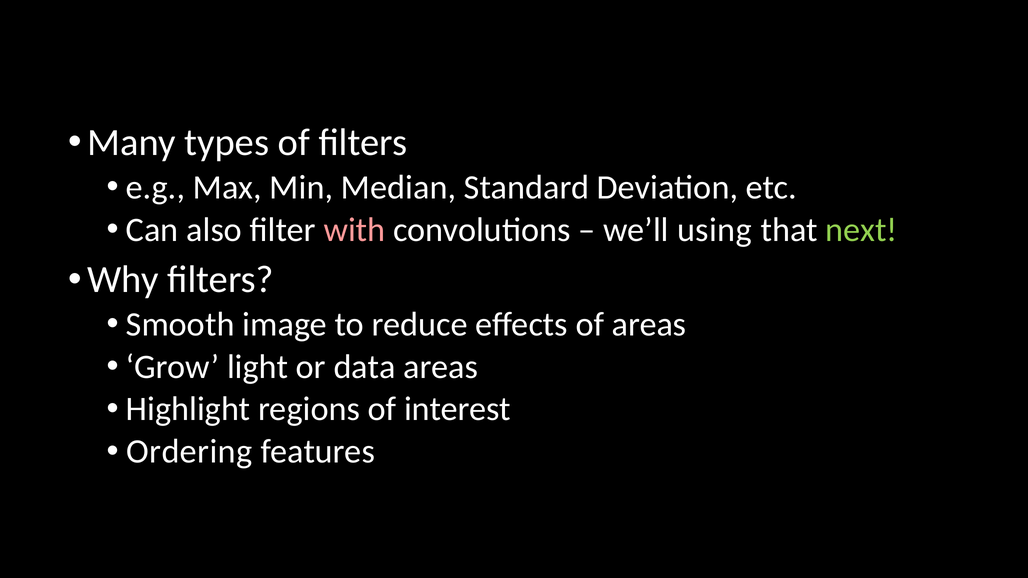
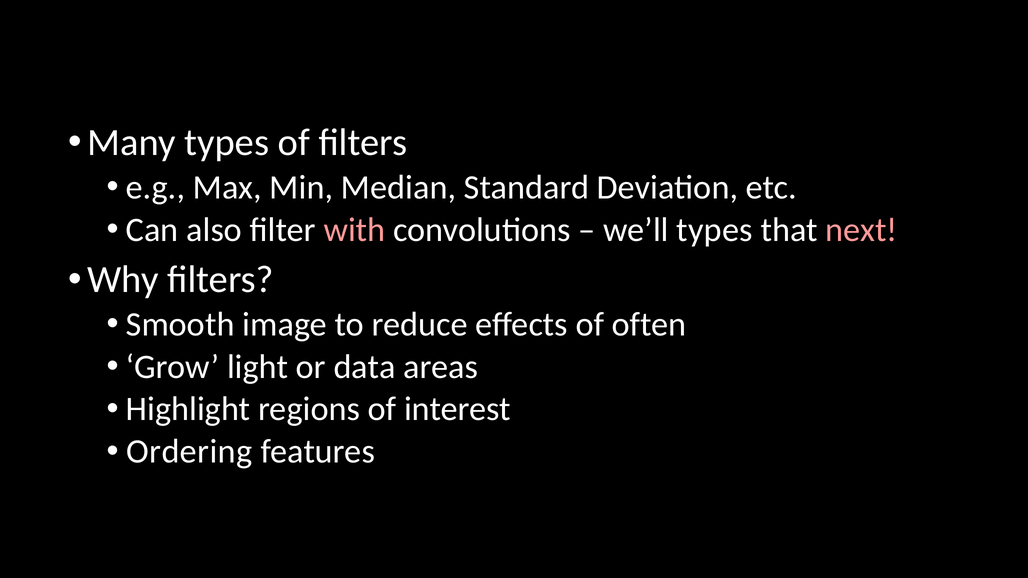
we’ll using: using -> types (715, 230)
next colour: light green -> pink (861, 230)
of areas: areas -> often (649, 325)
